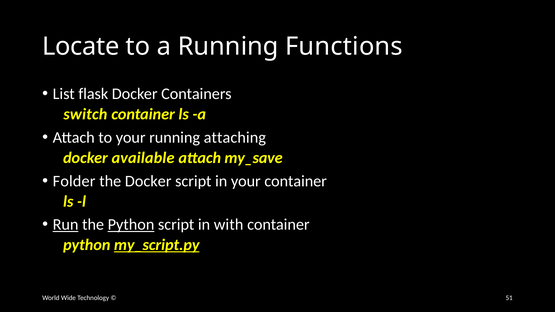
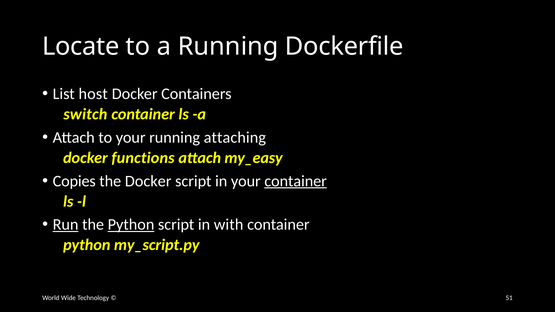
Functions: Functions -> Dockerfile (344, 47)
flask: flask -> host (93, 94)
available: available -> functions (143, 158)
my_save: my_save -> my_easy (254, 158)
Folder: Folder -> Copies (74, 181)
container underline: none -> present (296, 181)
my_script.py underline: present -> none (157, 245)
